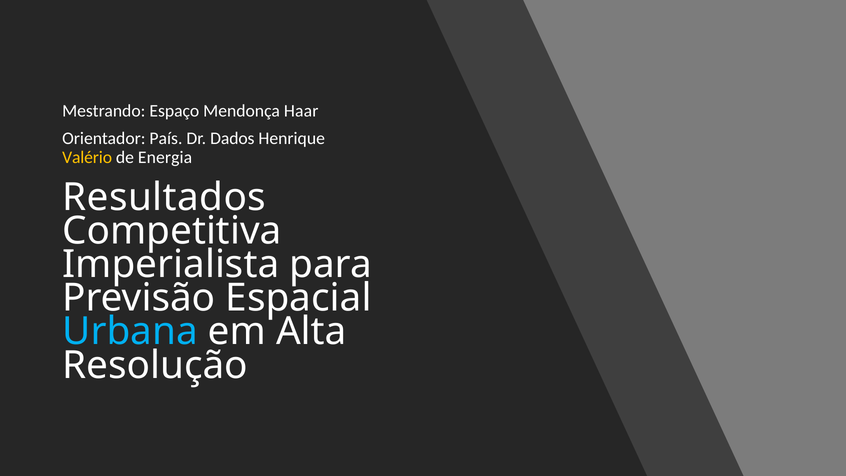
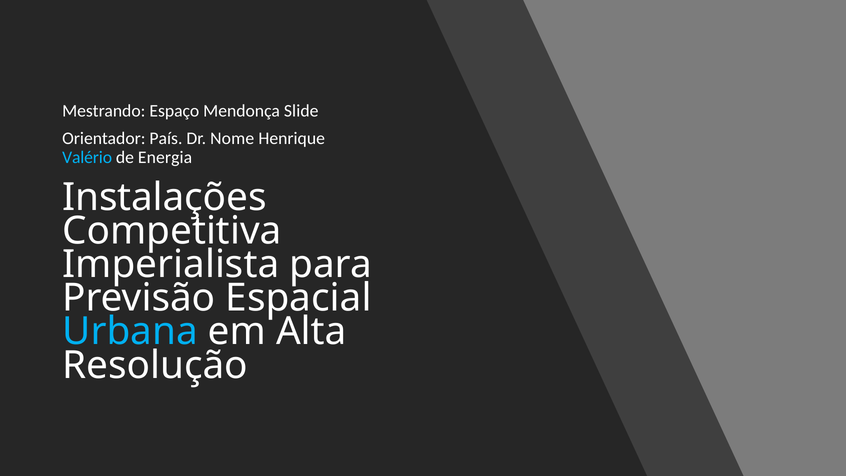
Haar: Haar -> Slide (301, 111)
Dados: Dados -> Nome (232, 139)
Valério colour: yellow -> light blue (87, 158)
Resultados: Resultados -> Instalações (164, 198)
